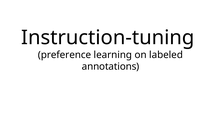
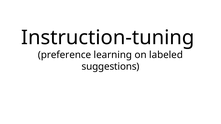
annotations: annotations -> suggestions (111, 67)
